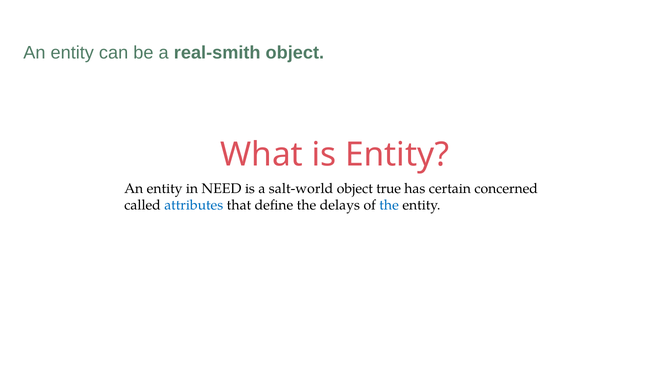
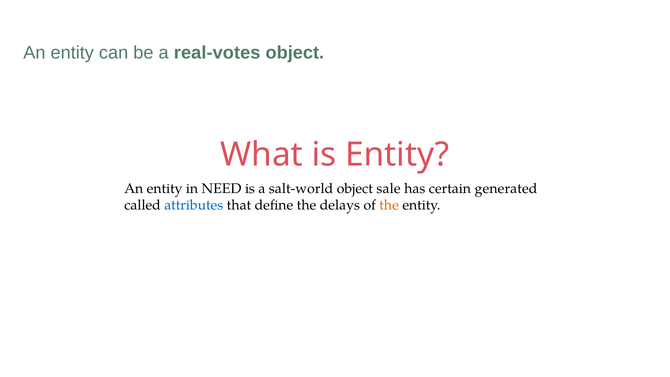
real-smith: real-smith -> real-votes (217, 53)
true: true -> sale (389, 188)
concerned: concerned -> generated (506, 188)
the colour: blue -> orange (389, 205)
